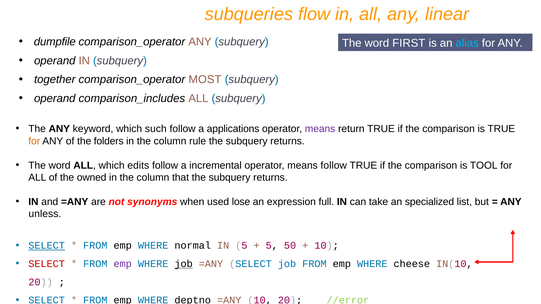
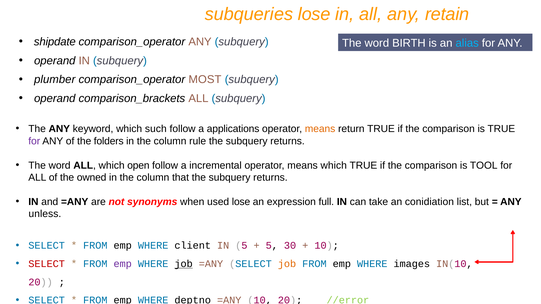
subqueries flow: flow -> lose (314, 14)
linear: linear -> retain (447, 14)
dumpfile: dumpfile -> shipdate (55, 42)
FIRST: FIRST -> BIRTH (409, 43)
together: together -> plumber (55, 80)
comparison_includes: comparison_includes -> comparison_brackets (132, 99)
means colour: purple -> orange (320, 129)
for colour: orange -> purple (34, 141)
edits: edits -> open (138, 166)
means follow: follow -> which (334, 166)
specialized: specialized -> conidiation (429, 202)
SELECT underline: present -> none (47, 246)
normal: normal -> client (193, 246)
50: 50 -> 30 (290, 246)
job colour: blue -> orange (287, 264)
cheese: cheese -> images (412, 264)
